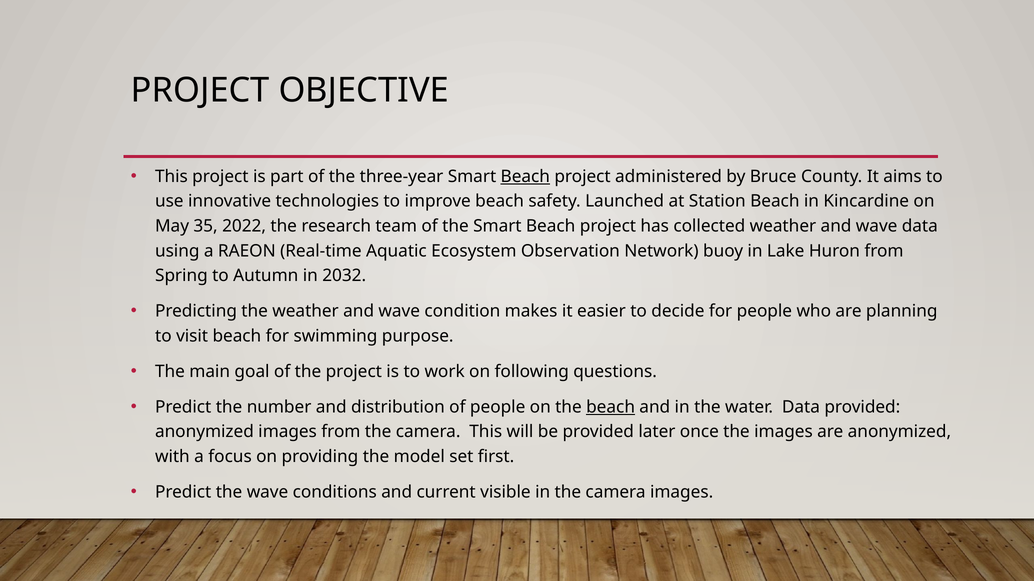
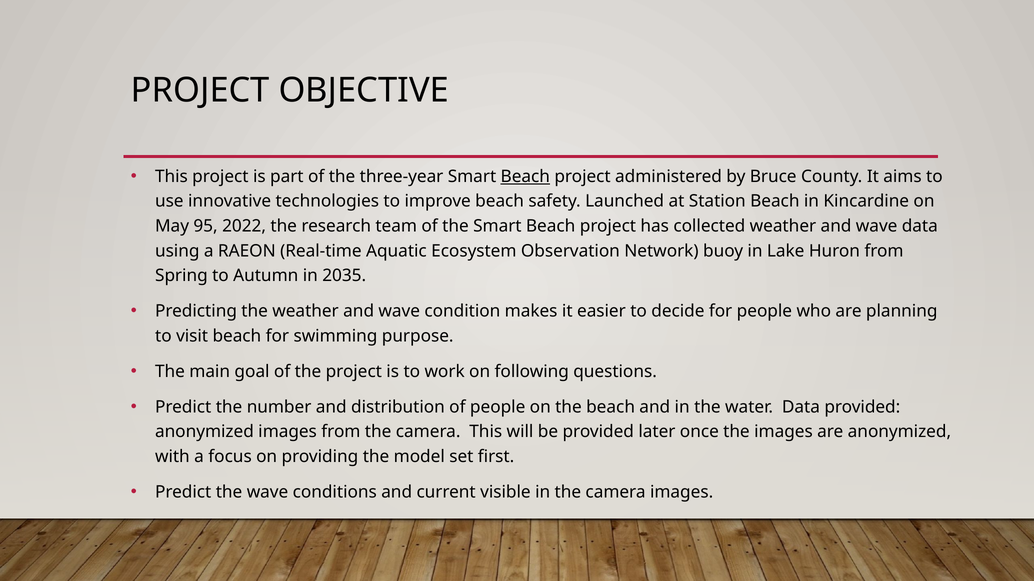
35: 35 -> 95 (206, 226)
2032: 2032 -> 2035 (344, 276)
beach underline: present -> none (611, 407)
